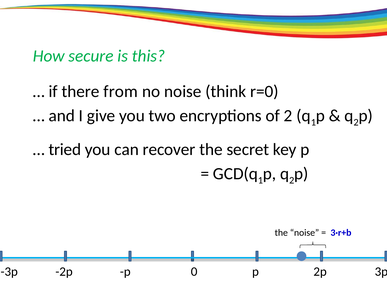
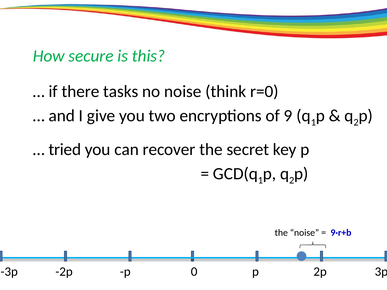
from: from -> tasks (121, 92)
of 2: 2 -> 9 (288, 116)
3·r+b: 3·r+b -> 9·r+b (341, 233)
